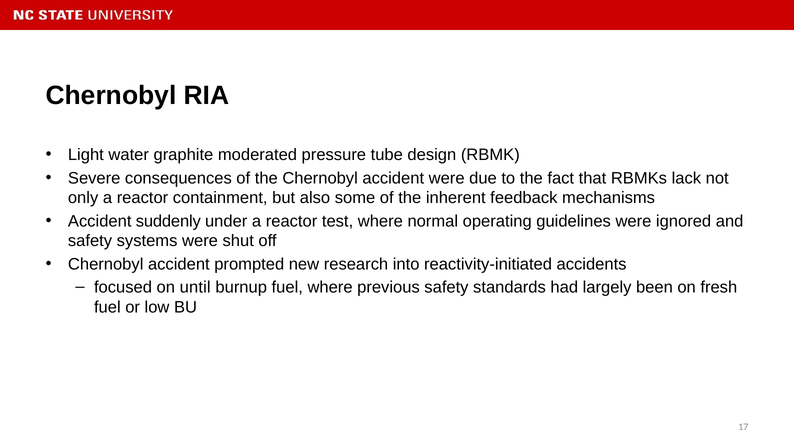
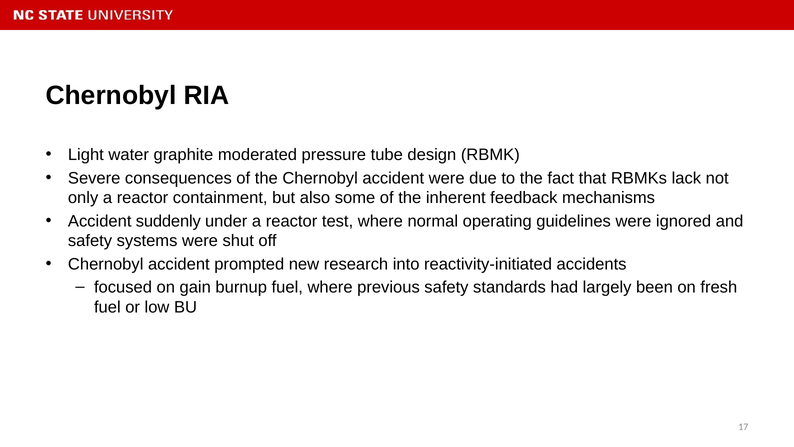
until: until -> gain (195, 287)
